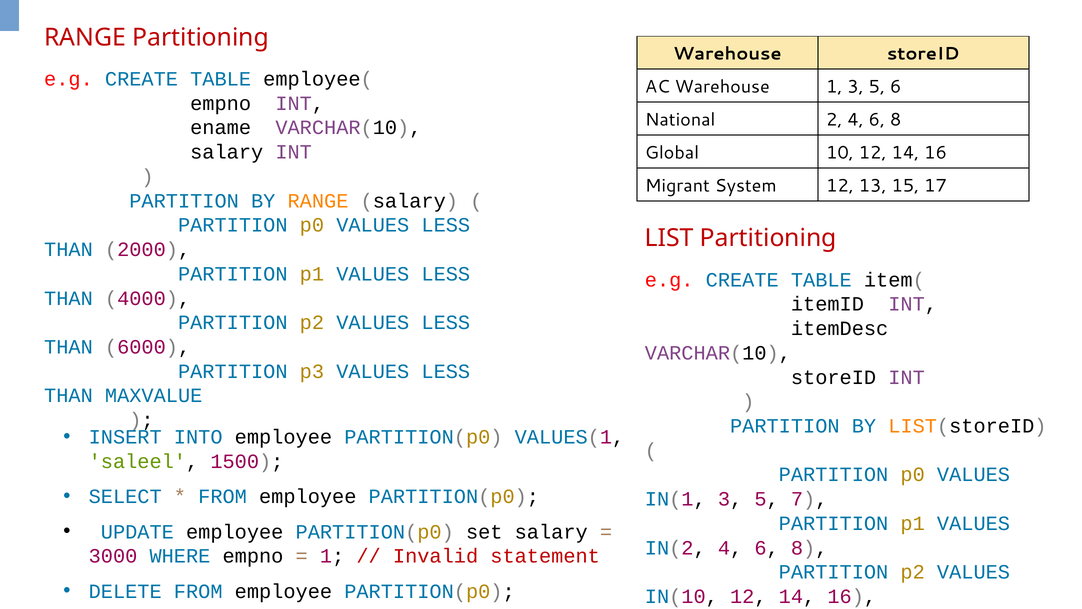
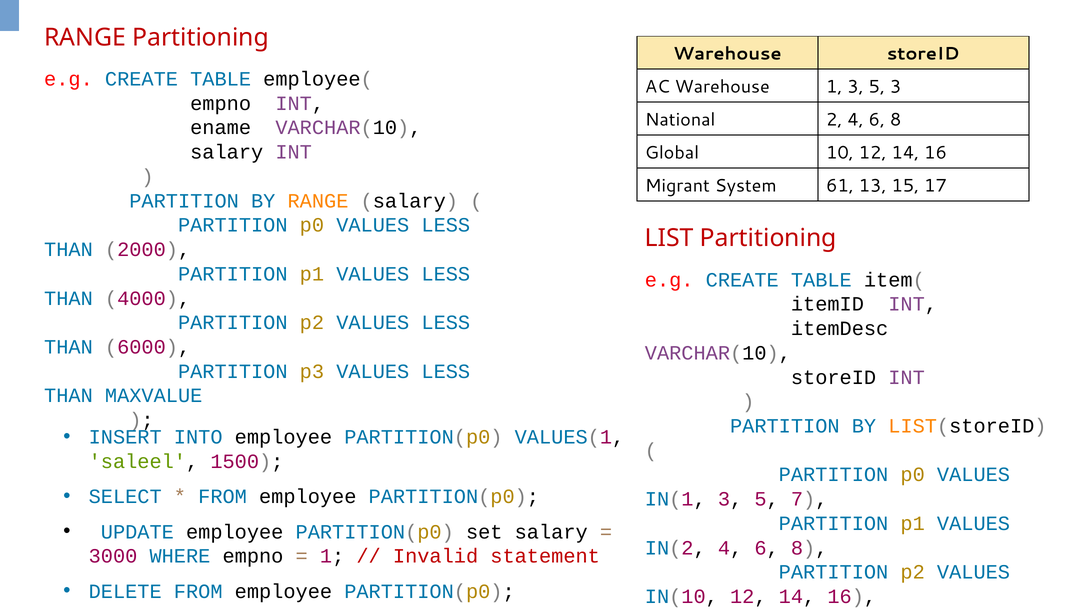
5 6: 6 -> 3 (896, 87)
System 12: 12 -> 61 (840, 186)
